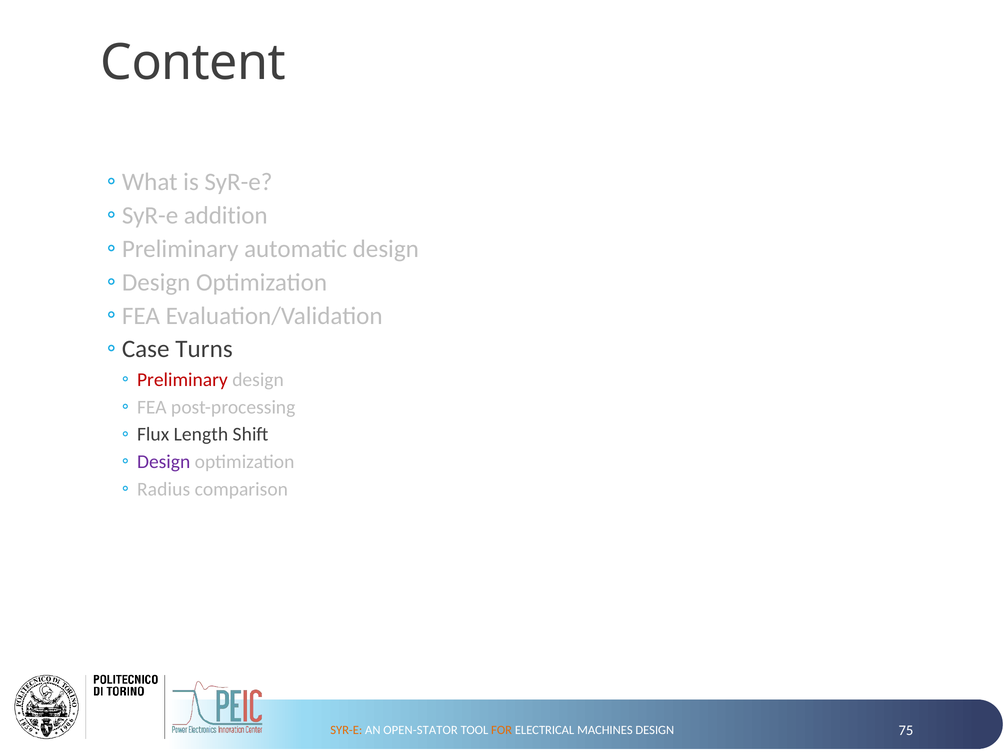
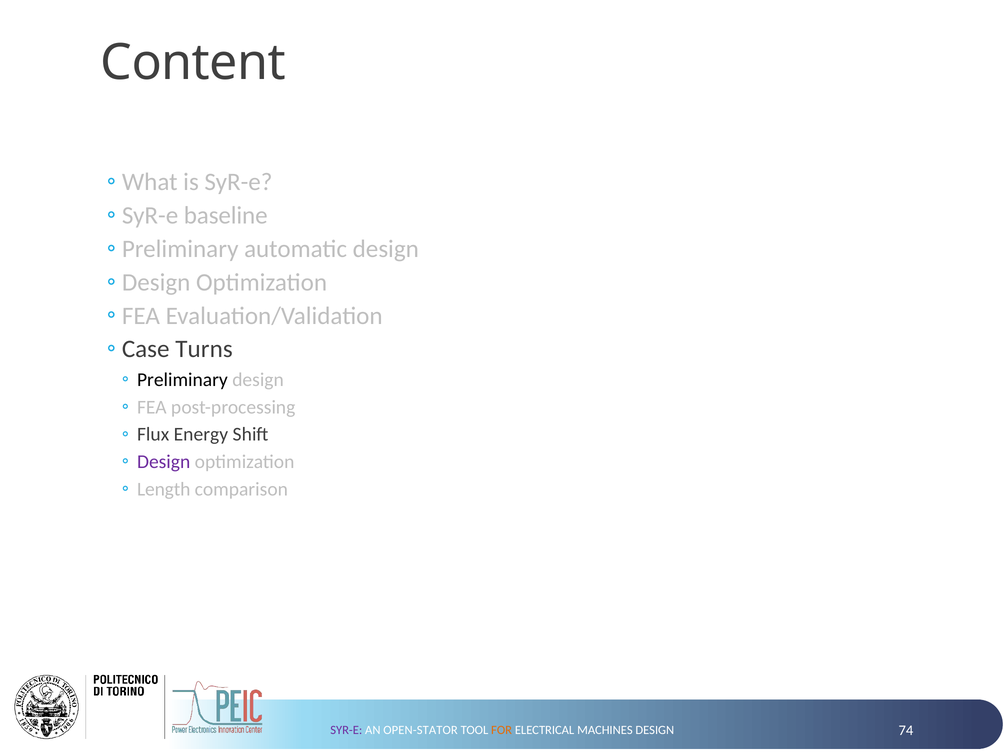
addition: addition -> baseline (226, 216)
Preliminary colour: red -> black (182, 380)
Length: Length -> Energy (201, 435)
Radius: Radius -> Length (164, 489)
SYR-E colour: orange -> purple (346, 730)
75: 75 -> 74 (906, 730)
